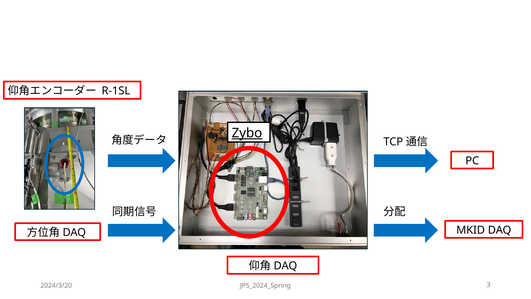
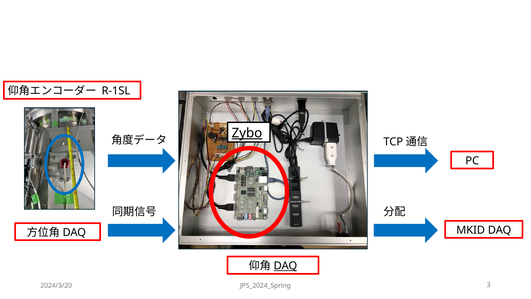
DAQ underline: none -> present (285, 266)
